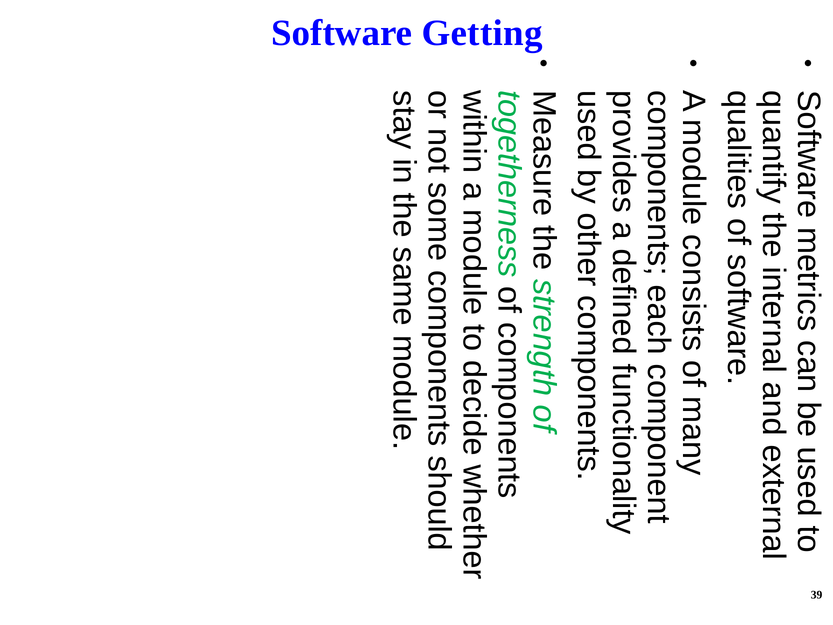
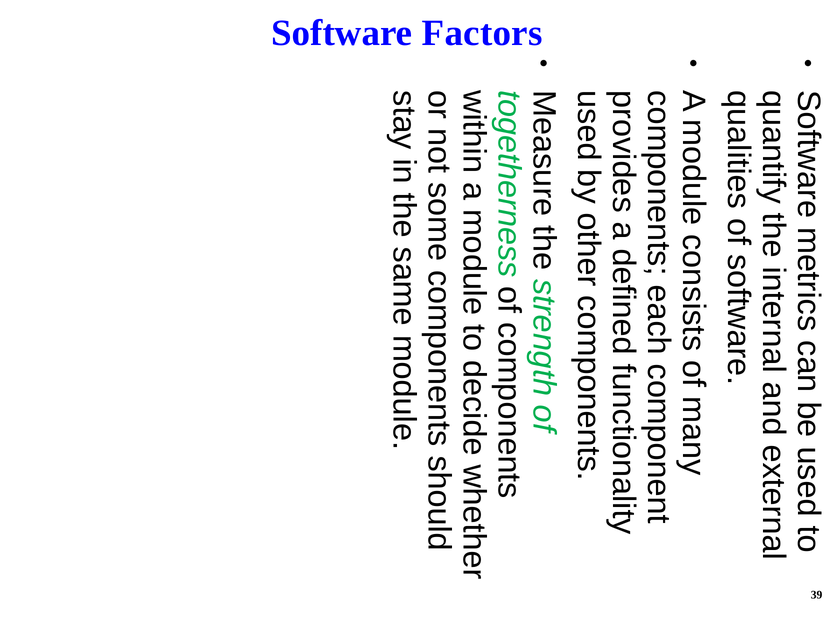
Getting: Getting -> Factors (482, 33)
